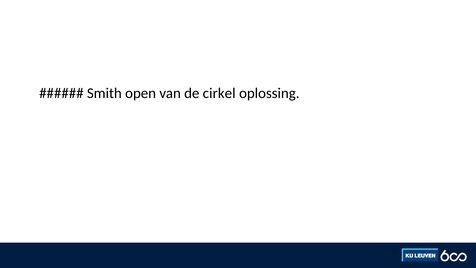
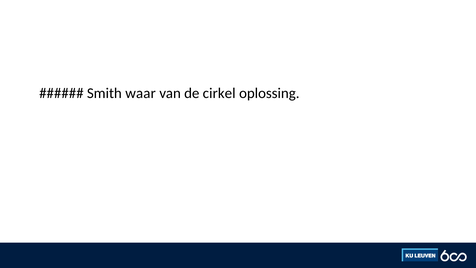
open: open -> waar (141, 93)
